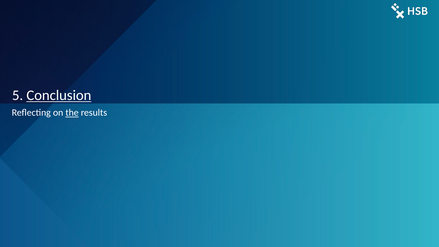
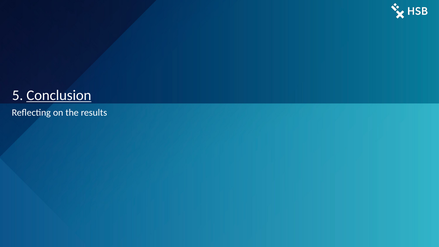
the underline: present -> none (72, 113)
